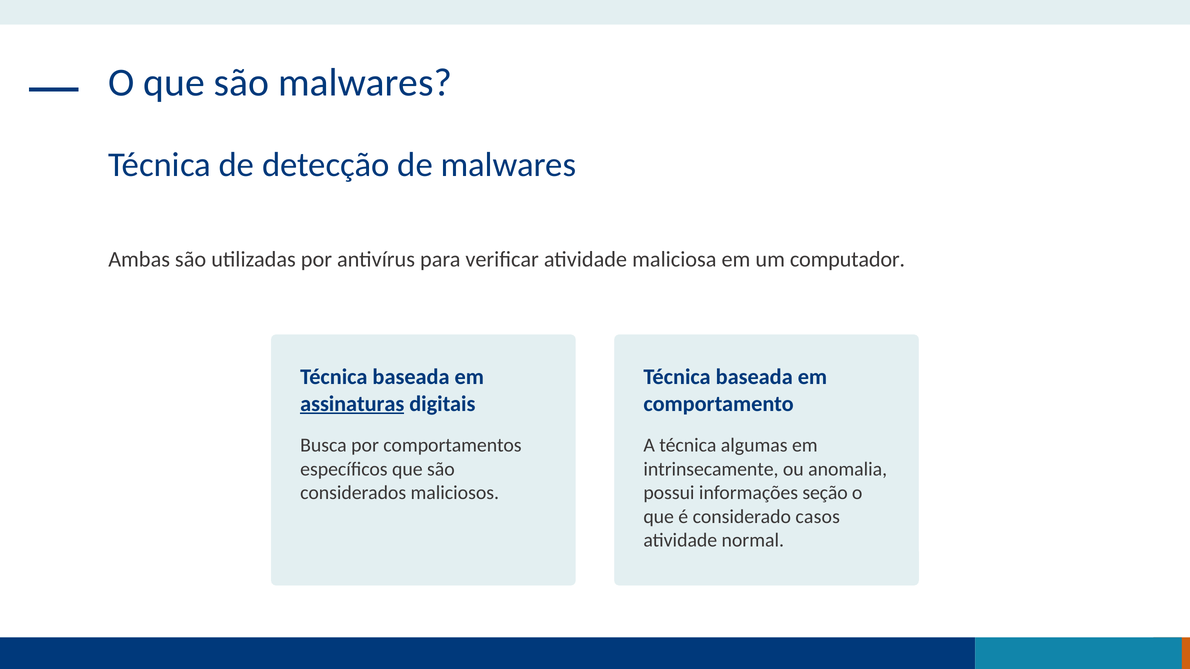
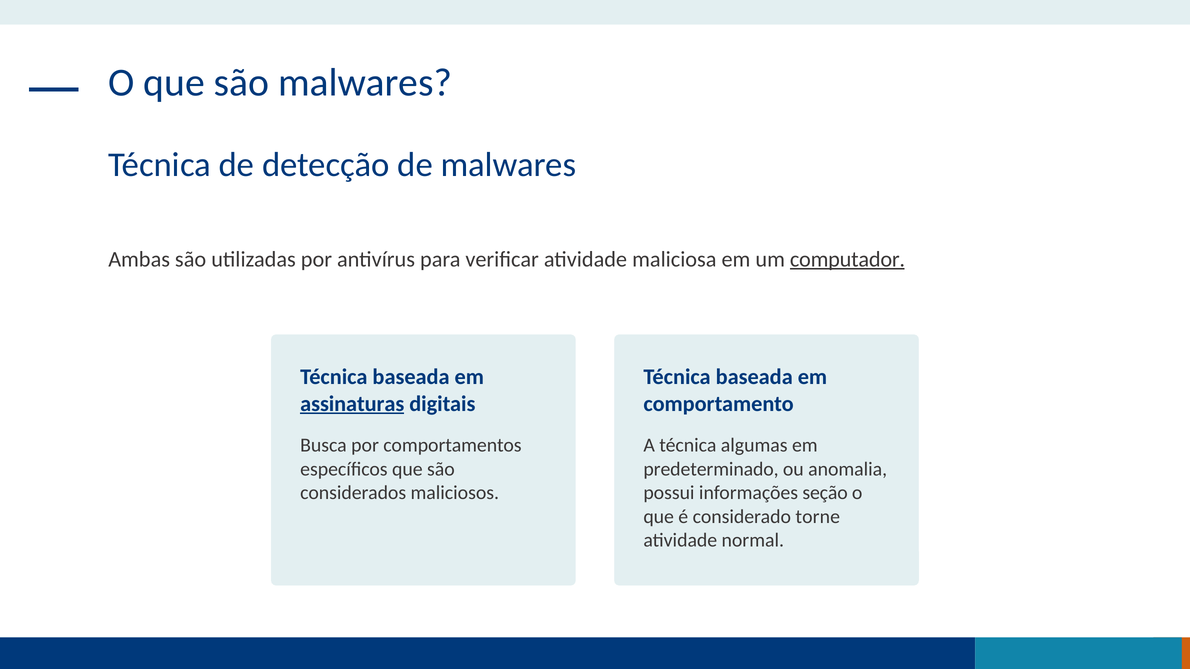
computador underline: none -> present (847, 259)
intrinsecamente: intrinsecamente -> predeterminado (711, 469)
casos: casos -> torne (818, 517)
